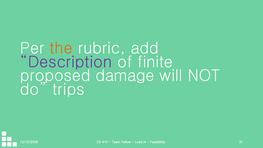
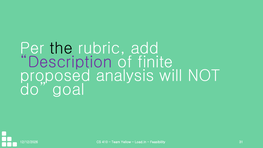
the colour: orange -> black (61, 48)
damage: damage -> analysis (125, 76)
trips: trips -> goal (68, 89)
